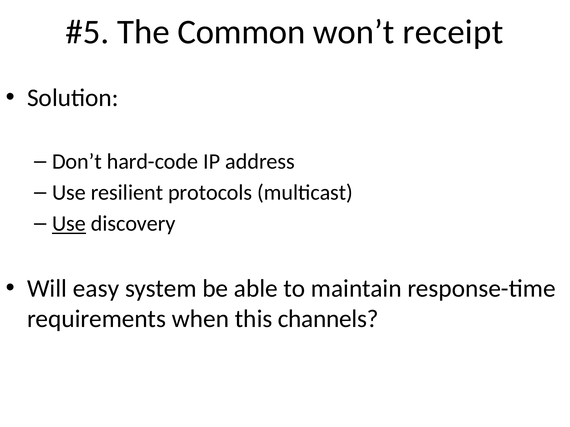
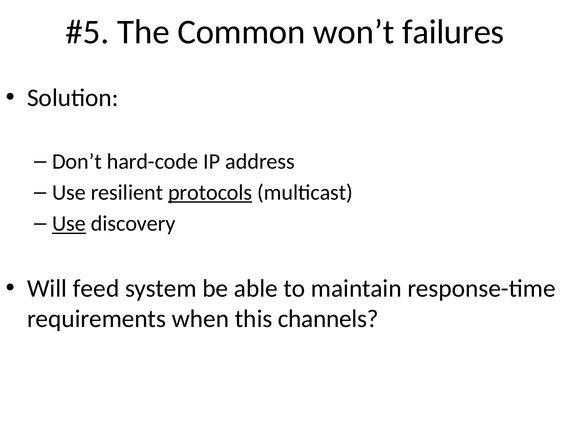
receipt: receipt -> failures (453, 32)
protocols underline: none -> present (210, 193)
easy: easy -> feed (96, 289)
